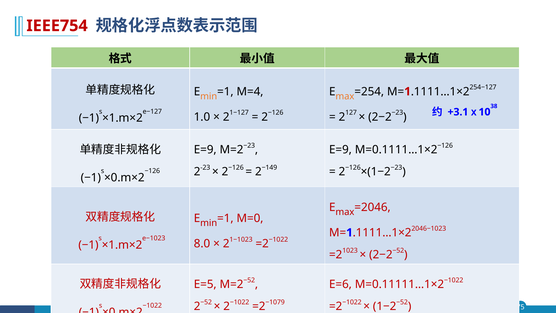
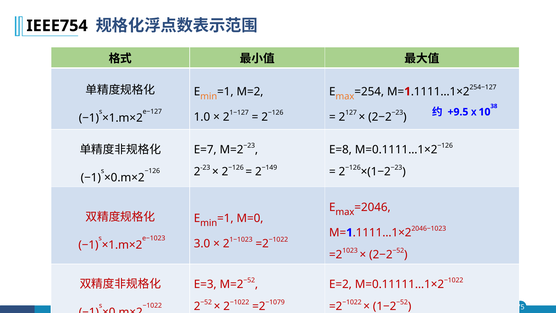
IEEE754 colour: red -> black (57, 26)
M=4: M=4 -> M=2 (250, 91)
+3.1: +3.1 -> +9.5 (458, 112)
E=9: E=9 -> E=7 (205, 150)
E=9: E=9 -> E=8 (340, 150)
8.0: 8.0 -> 3.0 (202, 243)
E=5: E=5 -> E=3 (205, 284)
E=6: E=6 -> E=2 (340, 284)
